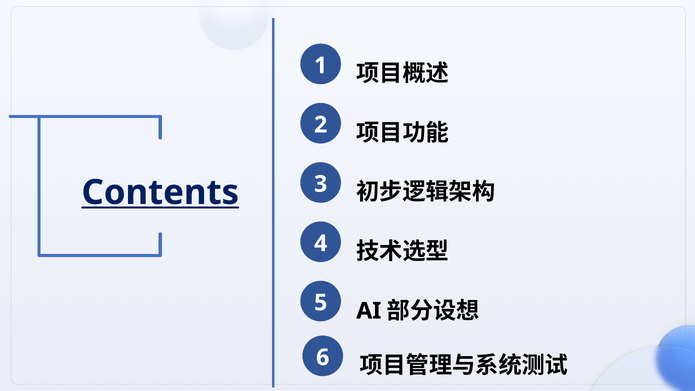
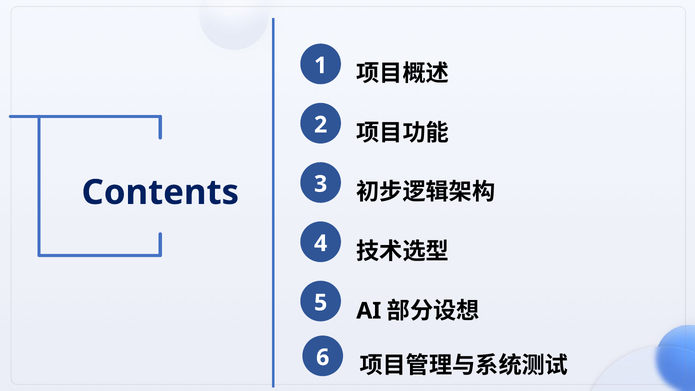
Contents underline: present -> none (160, 192)
